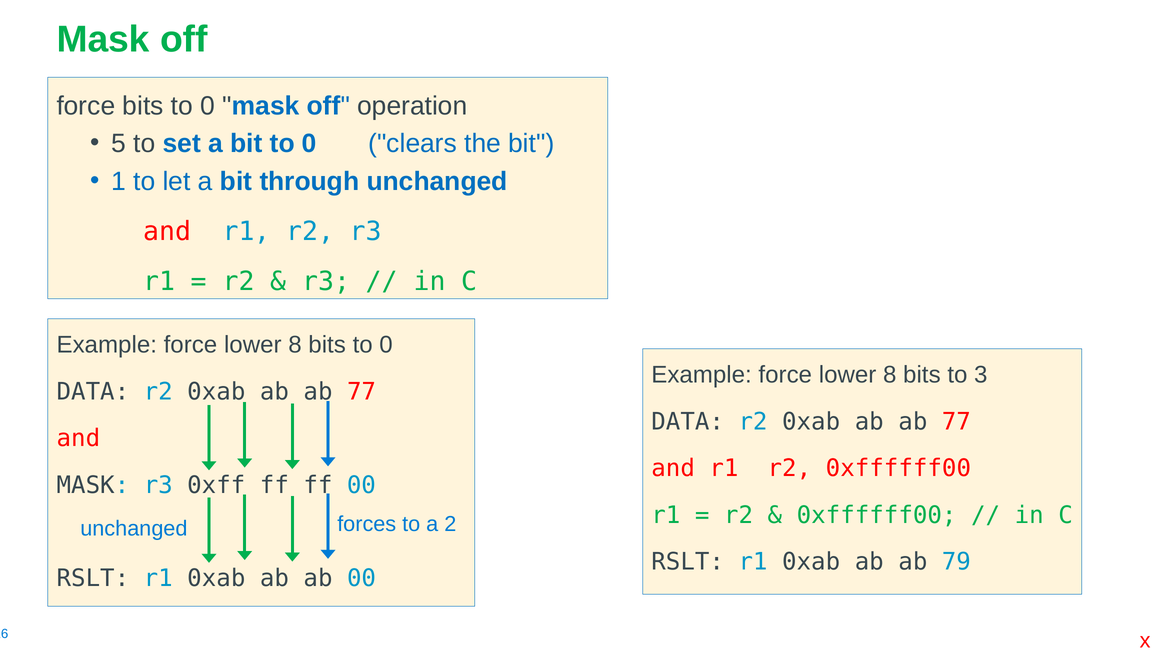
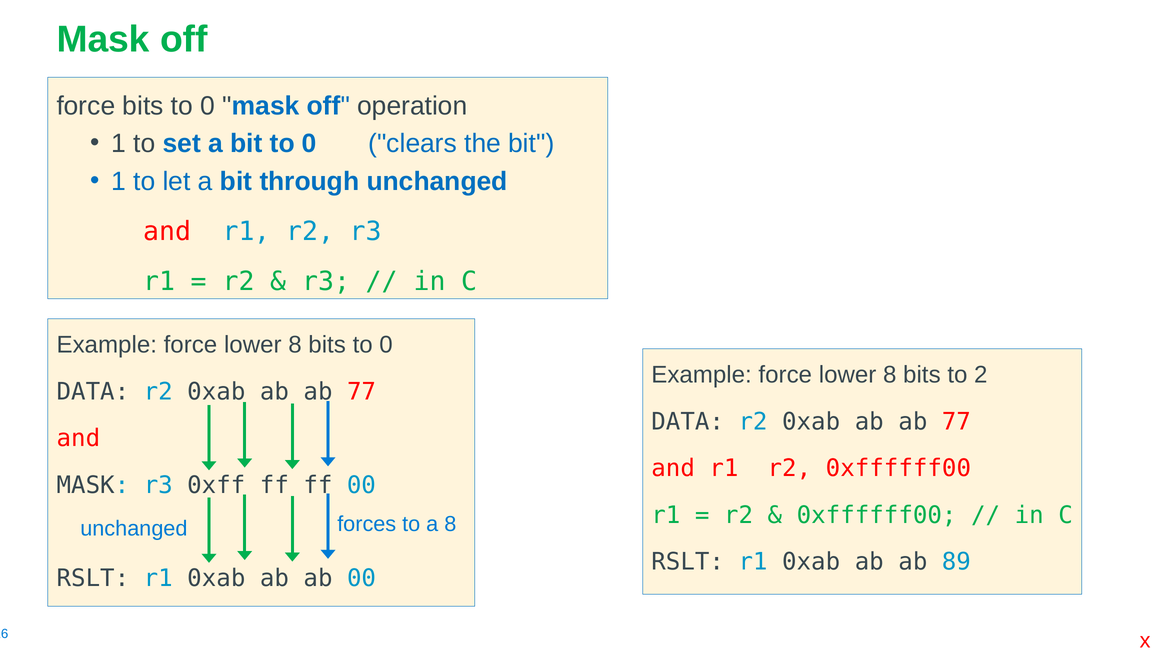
5: 5 -> 1 (119, 144)
3: 3 -> 2 (981, 375)
a 2: 2 -> 8 (450, 524)
79: 79 -> 89 (956, 562)
